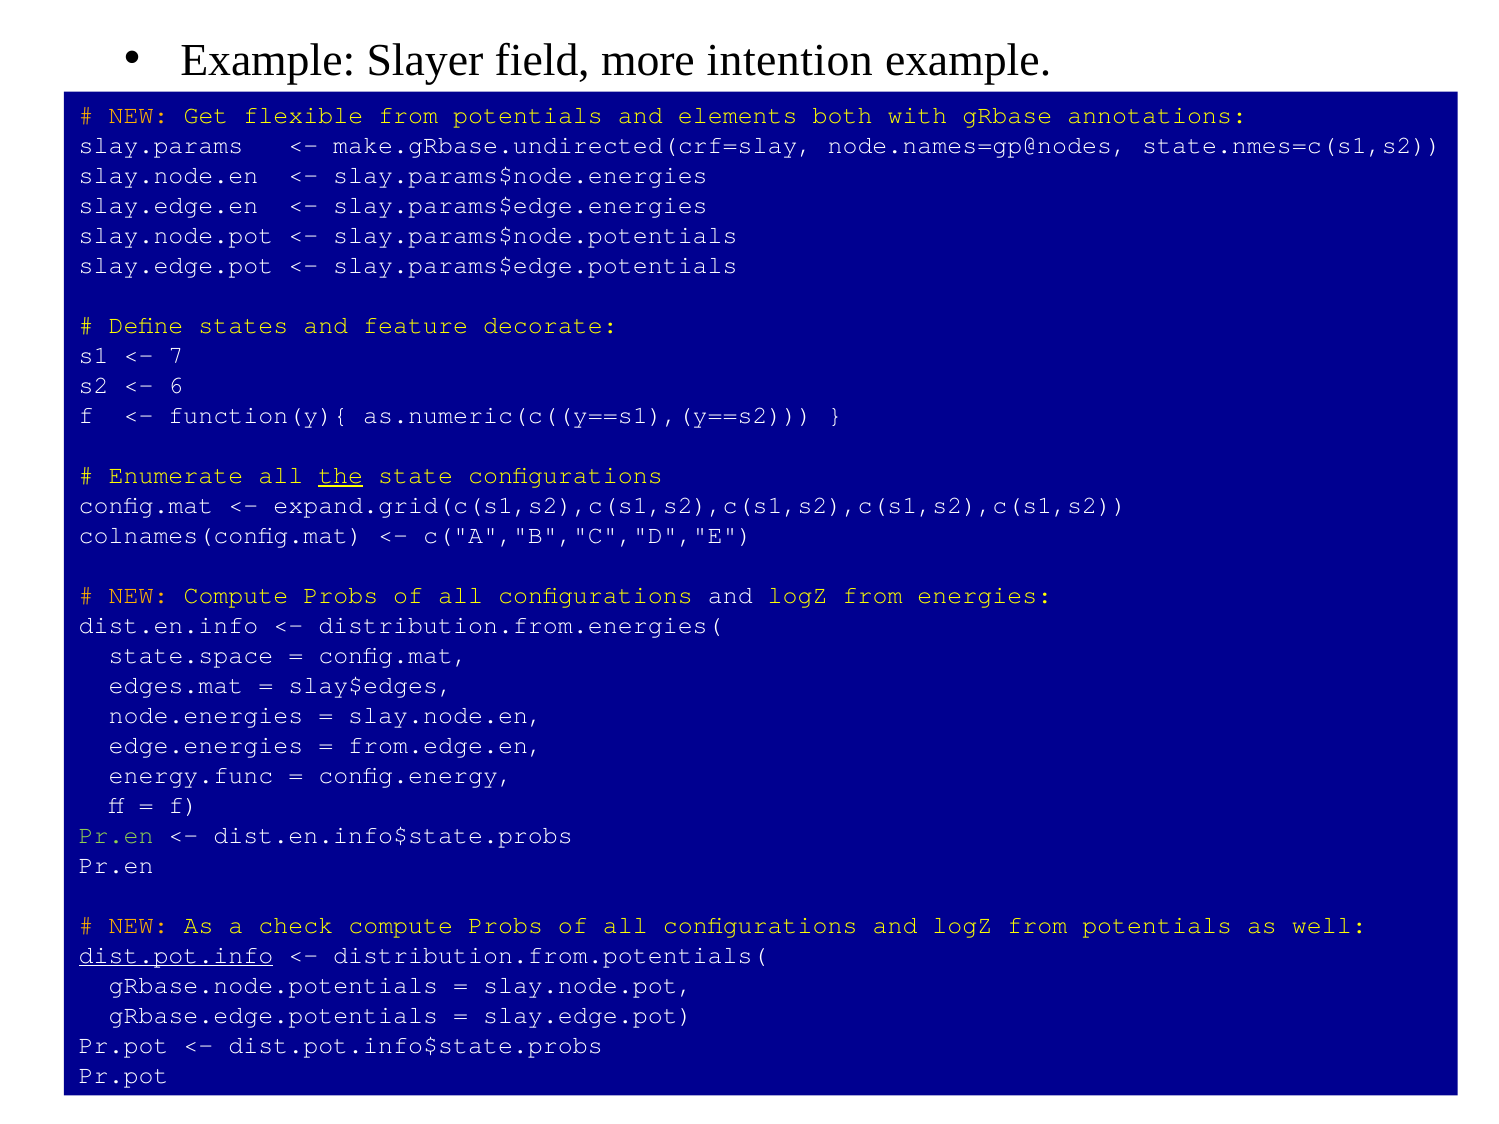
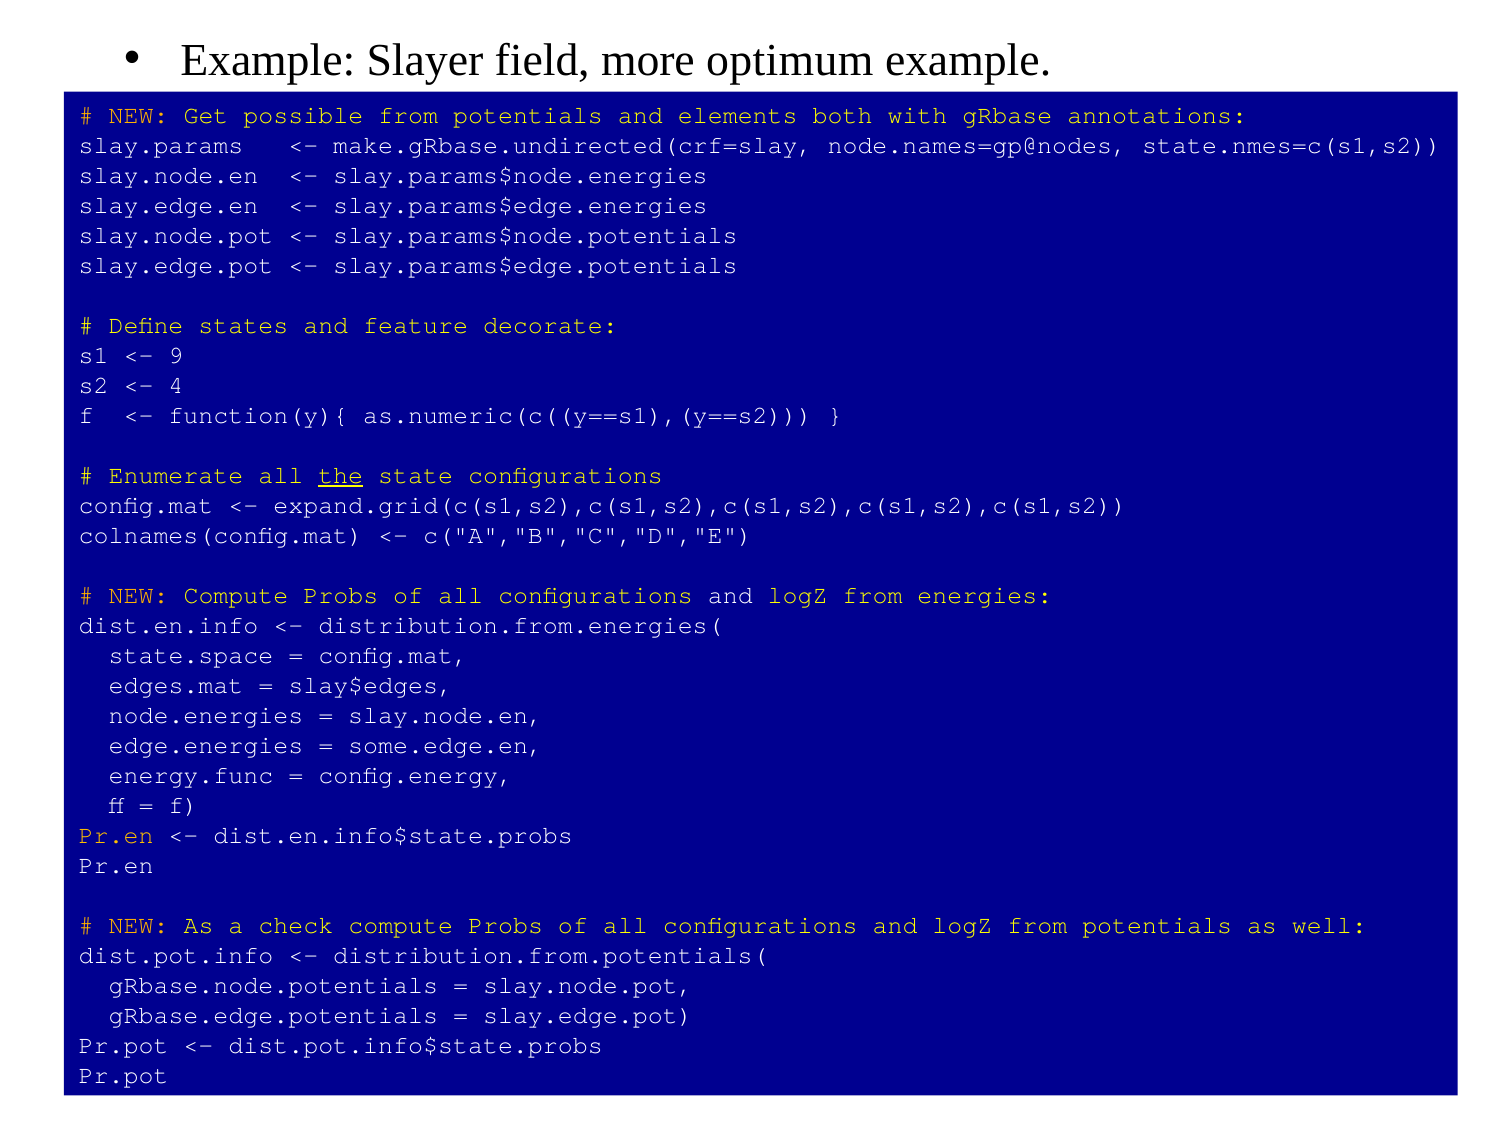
intention: intention -> optimum (790, 60)
flexible: flexible -> possible (303, 116)
7: 7 -> 9 (176, 356)
6: 6 -> 4 (176, 386)
from.edge.en: from.edge.en -> some.edge.en (446, 745)
Pr.en colour: light green -> yellow (116, 835)
dist.pot.info underline: present -> none (176, 955)
